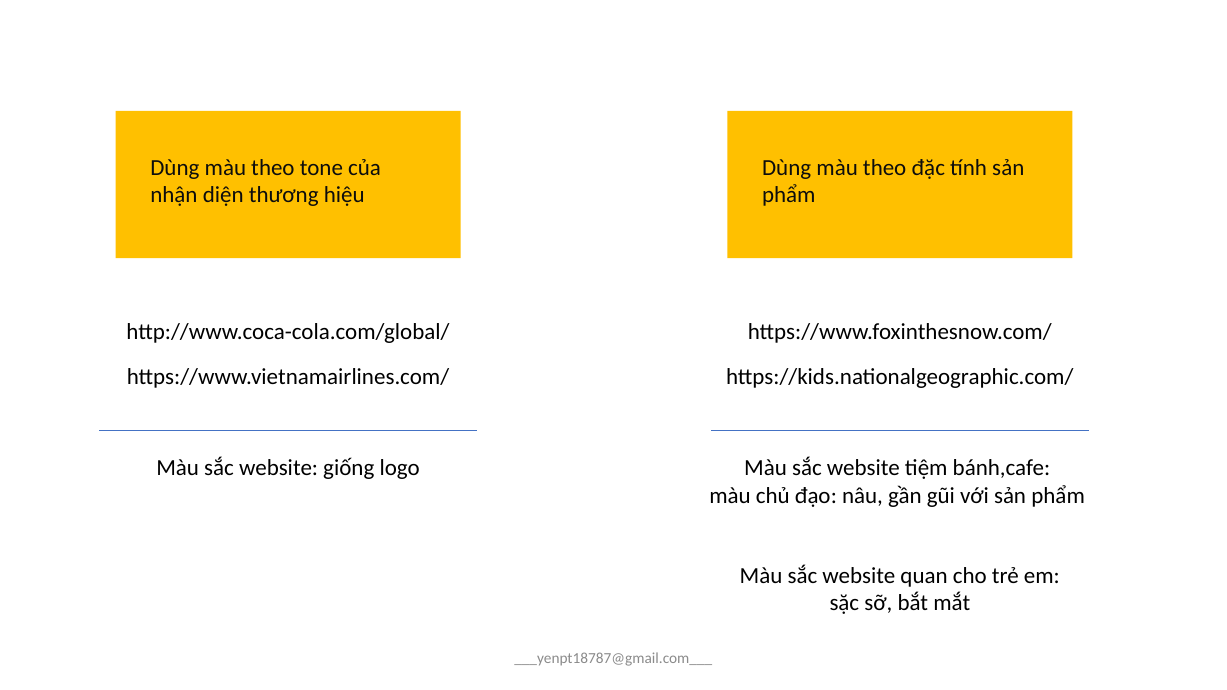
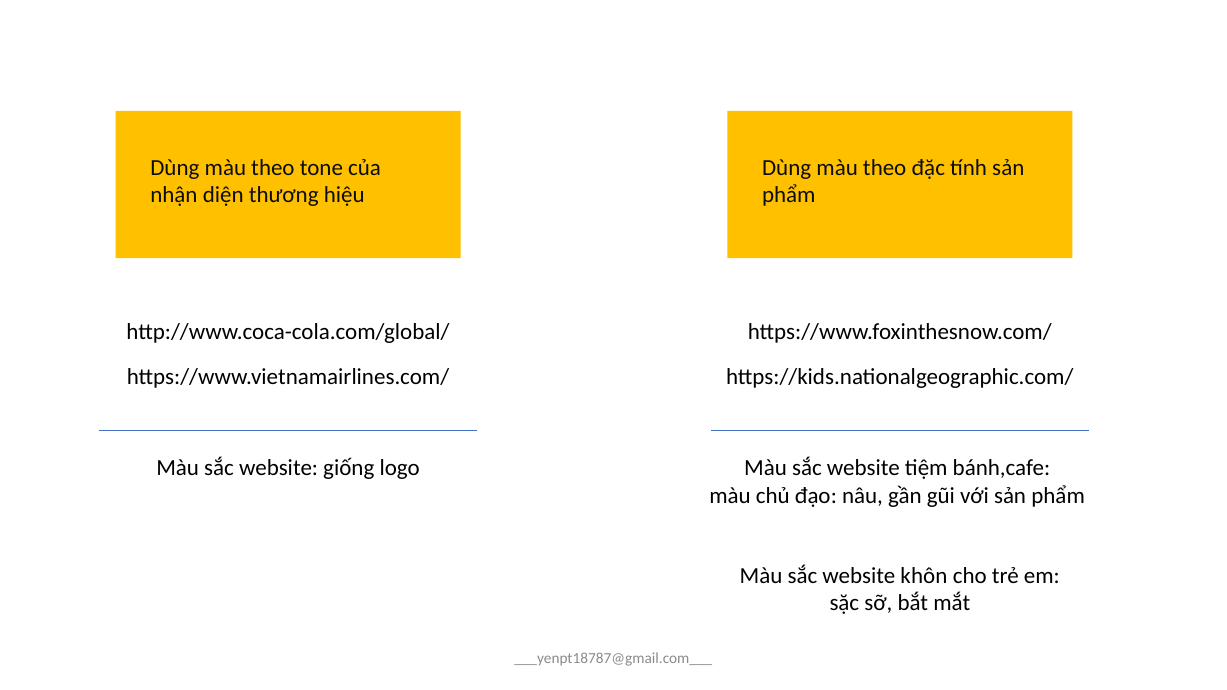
quan: quan -> khôn (924, 576)
